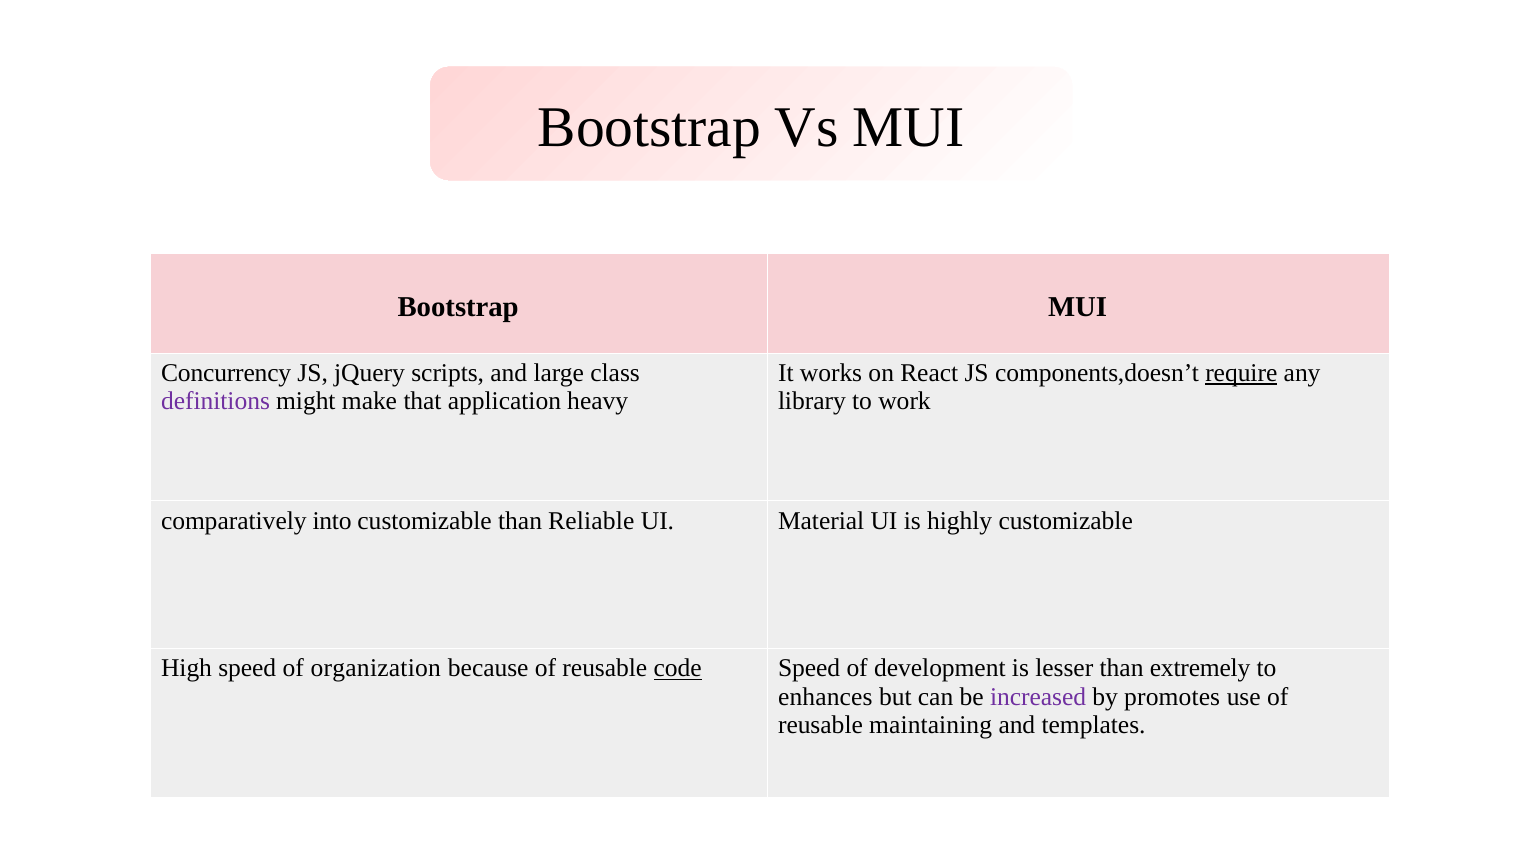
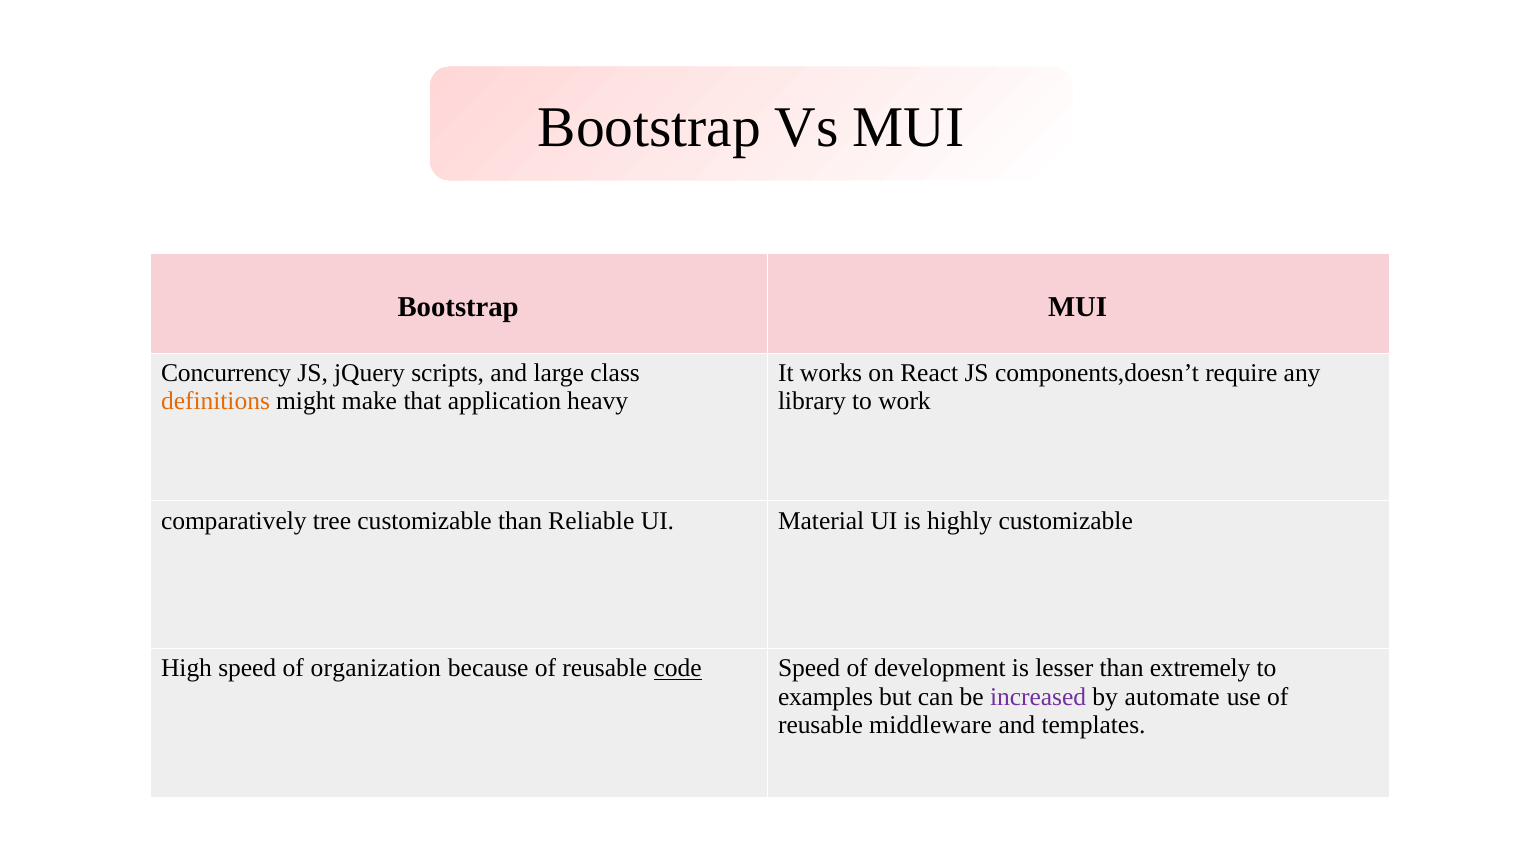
require underline: present -> none (1241, 373)
definitions colour: purple -> orange (216, 401)
into: into -> tree (332, 521)
enhances: enhances -> examples (826, 697)
promotes: promotes -> automate (1172, 697)
maintaining: maintaining -> middleware (931, 725)
